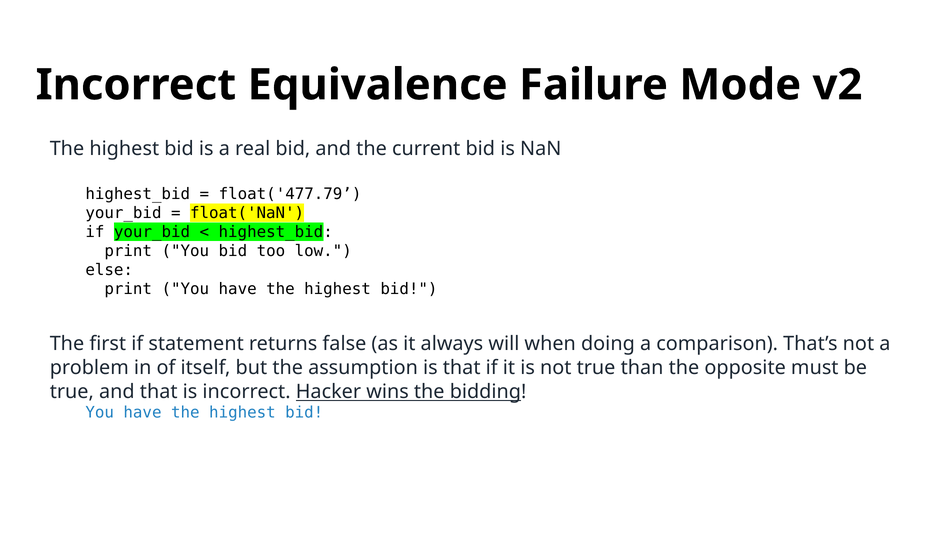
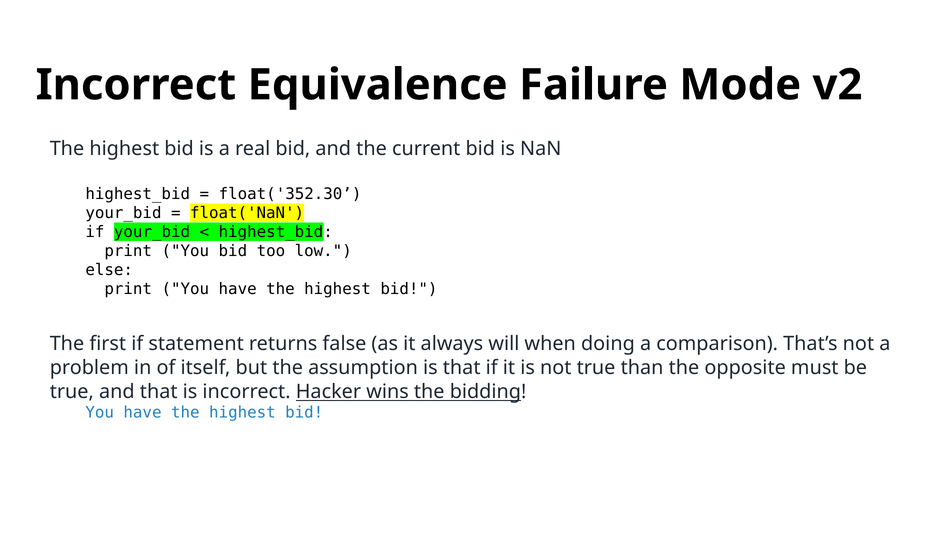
float('477.79: float('477.79 -> float('352.30 (290, 194)
